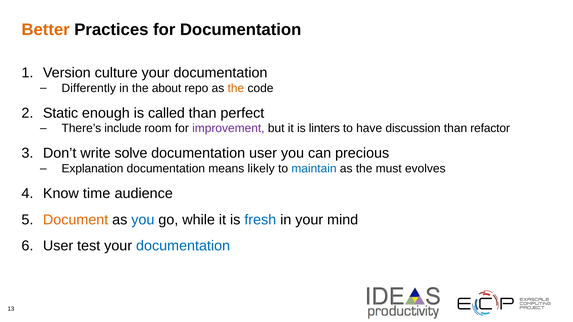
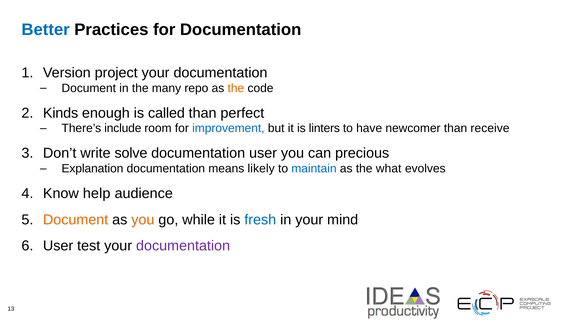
Better colour: orange -> blue (46, 30)
culture: culture -> project (116, 73)
Differently: Differently -> Document (89, 88)
about: about -> many (166, 88)
Static: Static -> Kinds (61, 113)
improvement colour: purple -> blue (228, 129)
discussion: discussion -> newcomer (413, 129)
refactor: refactor -> receive (490, 129)
must: must -> what (389, 169)
time: time -> help (97, 194)
you colour: blue -> orange (143, 220)
documentation colour: blue -> purple (183, 246)
